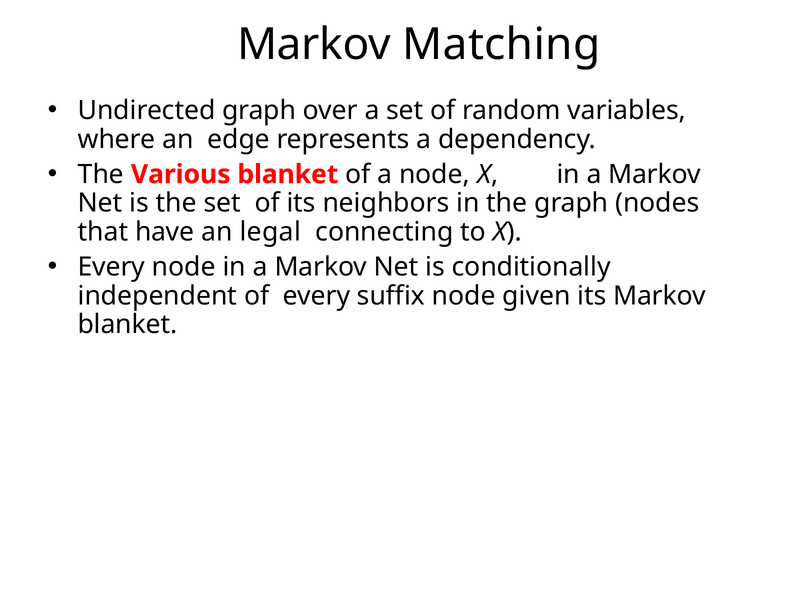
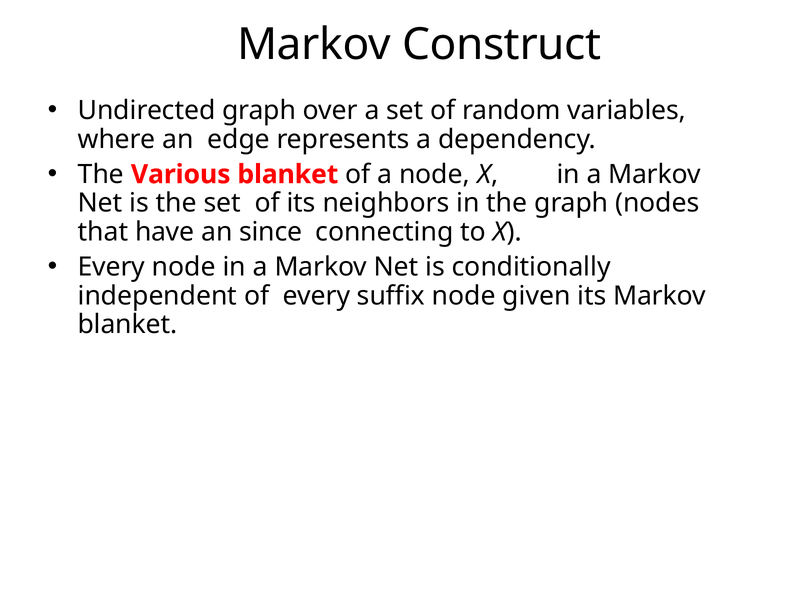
Matching: Matching -> Construct (502, 45)
legal: legal -> since (271, 232)
